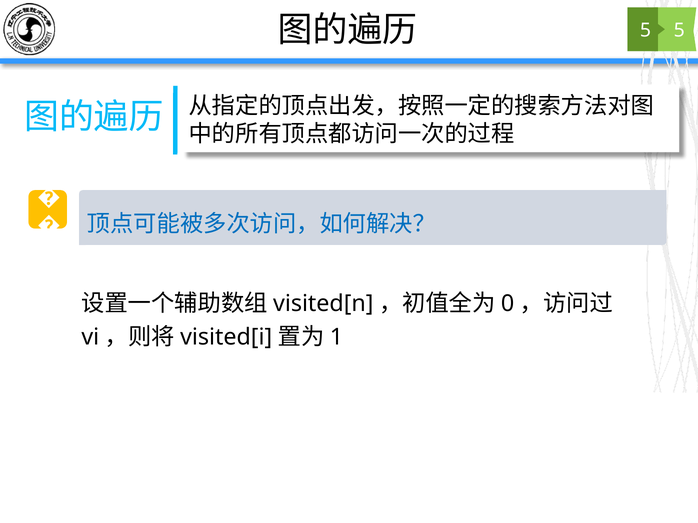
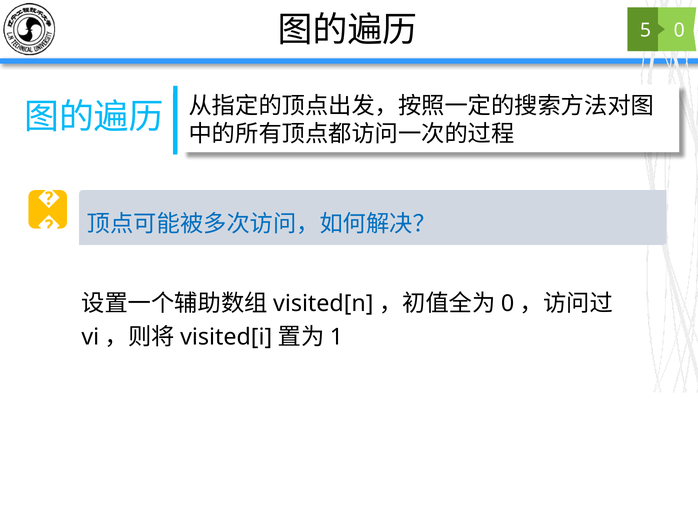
5: 5 -> 0 (679, 31)
